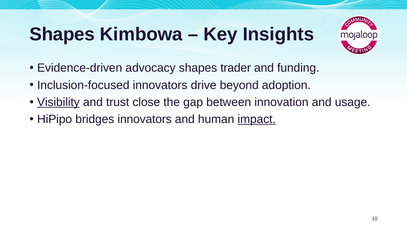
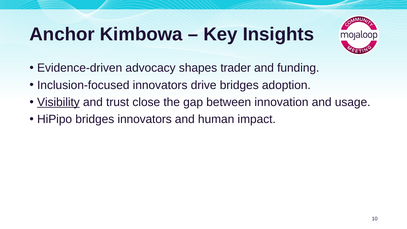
Shapes: Shapes -> Anchor (62, 34)
drive beyond: beyond -> bridges (239, 85)
impact underline: present -> none (257, 119)
